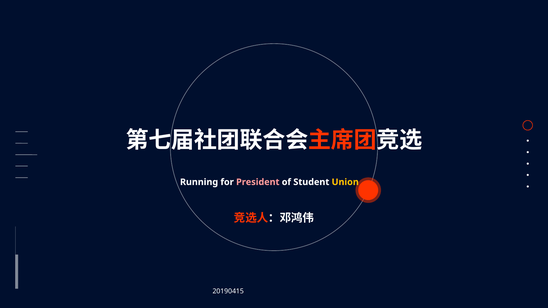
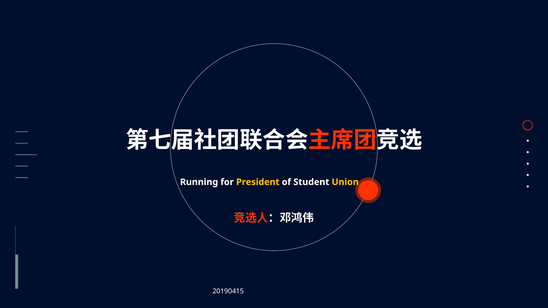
President colour: pink -> yellow (258, 182)
